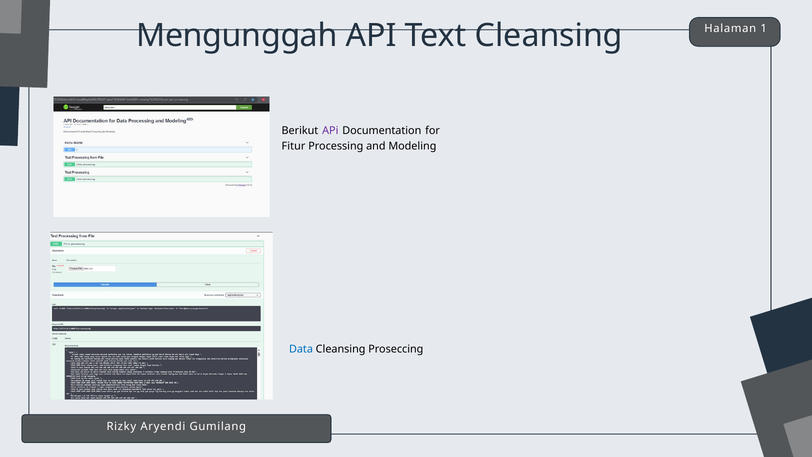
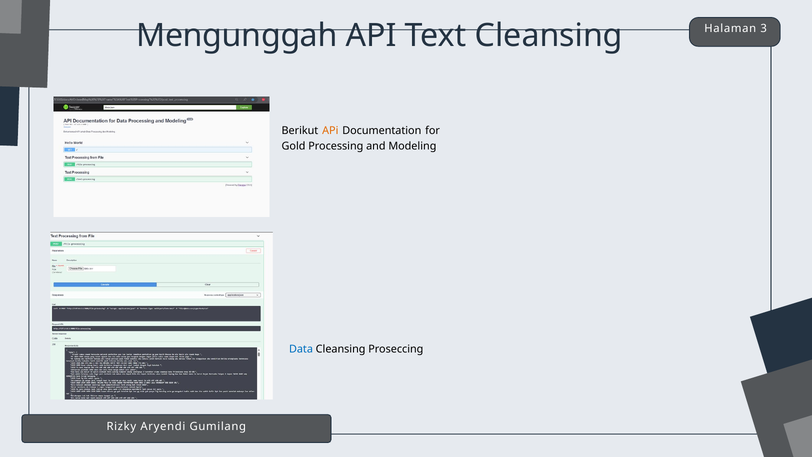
1: 1 -> 3 (764, 29)
APi colour: purple -> orange (330, 131)
Fitur: Fitur -> Gold (294, 146)
